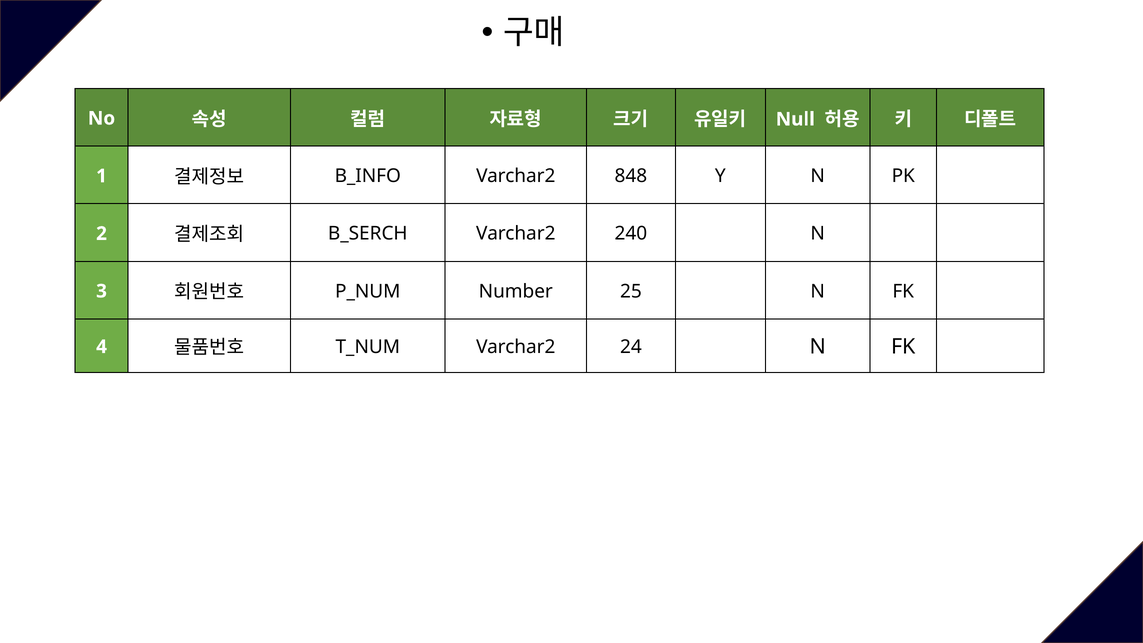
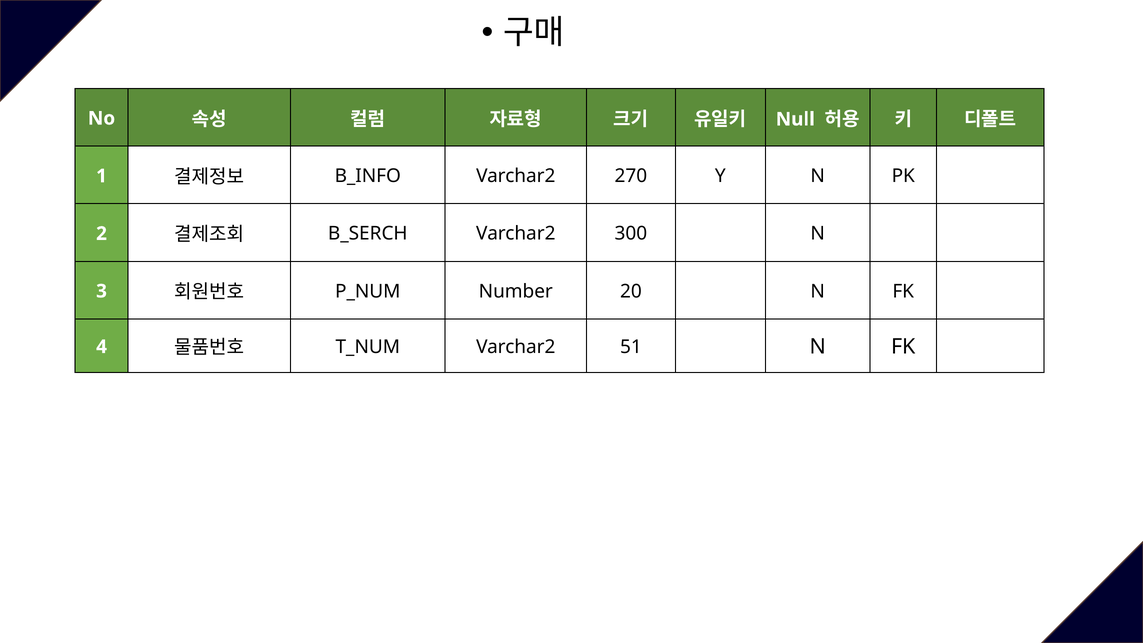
848: 848 -> 270 (631, 176)
240: 240 -> 300 (631, 234)
25: 25 -> 20 (631, 291)
24: 24 -> 51 (631, 347)
